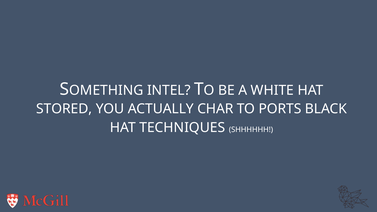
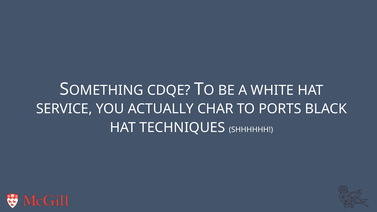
INTEL: INTEL -> CDQE (169, 90)
STORED: STORED -> SERVICE (64, 109)
